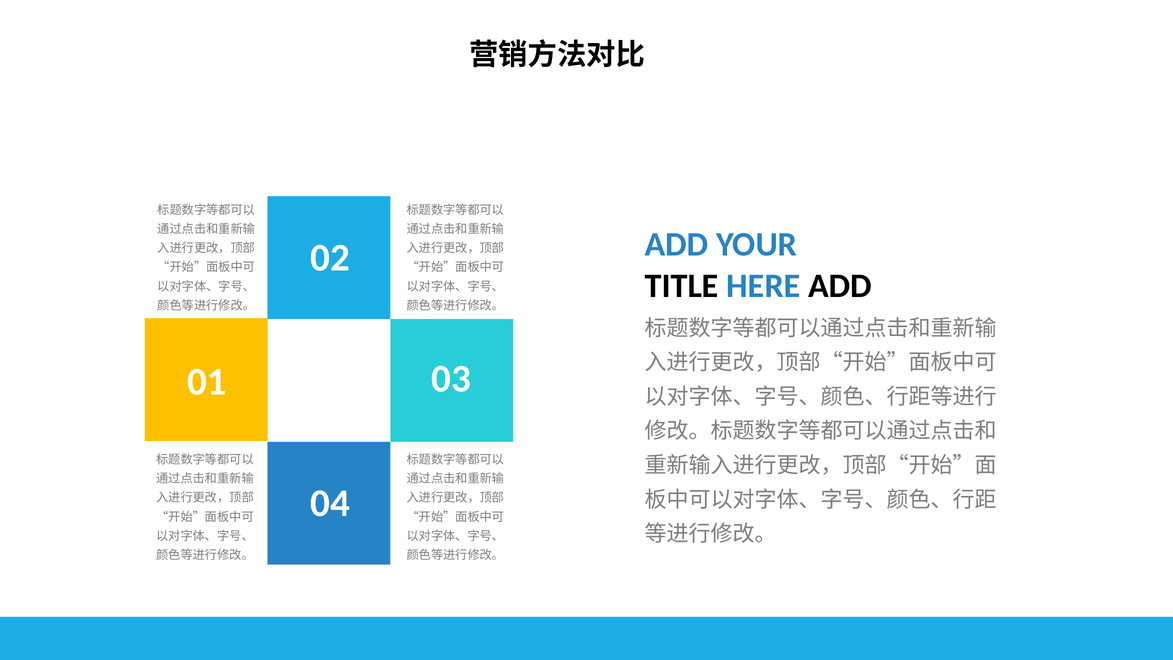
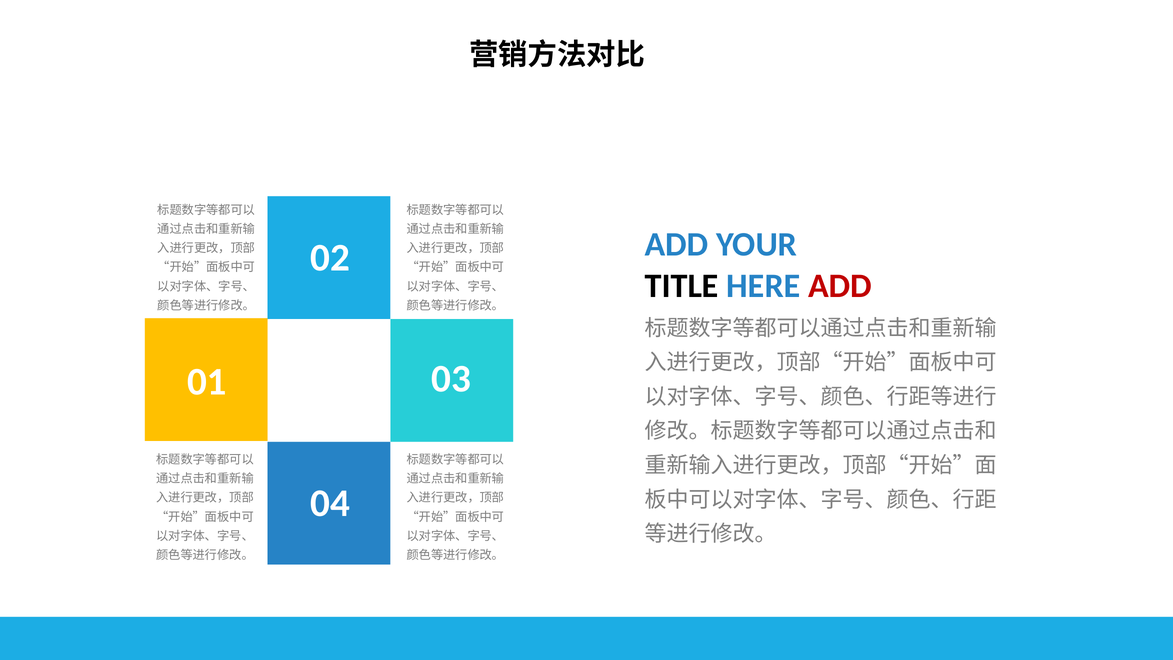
ADD colour: black -> red (840, 286)
